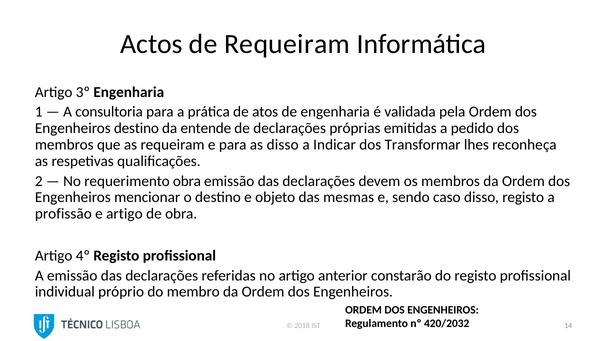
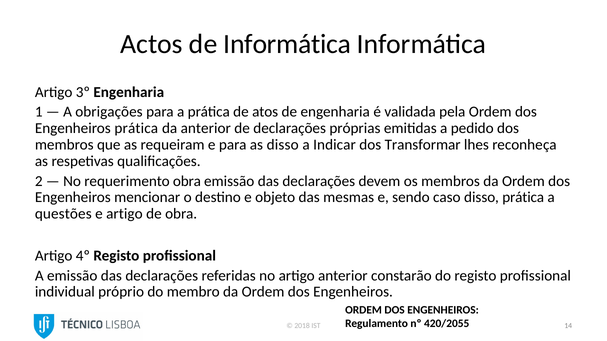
de Requeiram: Requeiram -> Informática (287, 44)
consultoria: consultoria -> obrigações (109, 112)
Engenheiros destino: destino -> prática (136, 129)
da entende: entende -> anterior (206, 129)
disso registo: registo -> prática (523, 198)
profissão: profissão -> questões (63, 214)
420/2032: 420/2032 -> 420/2055 (447, 324)
